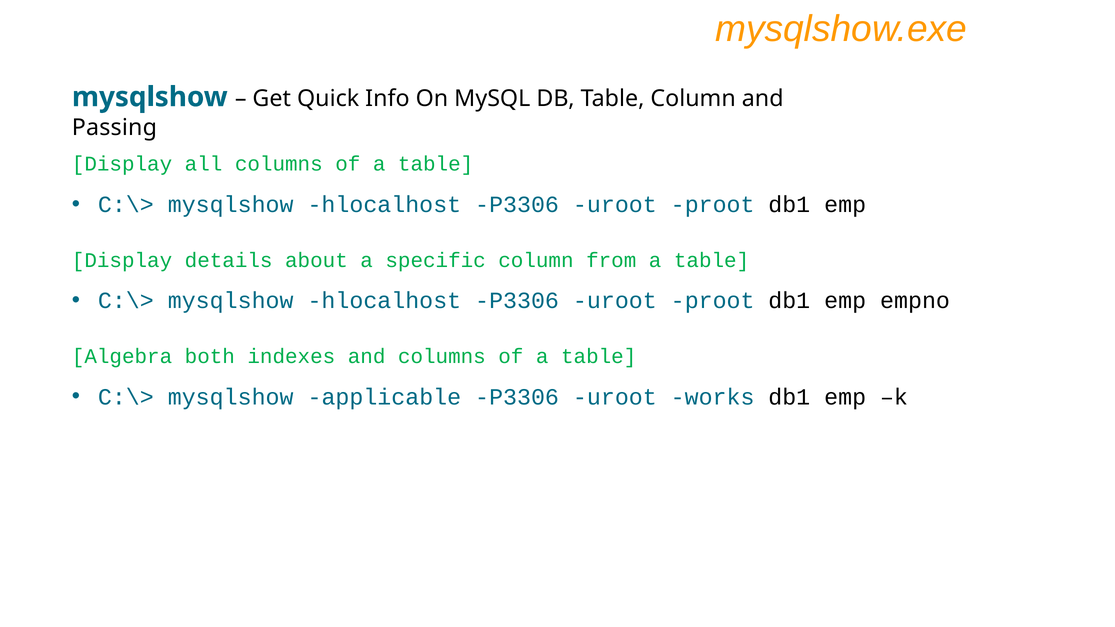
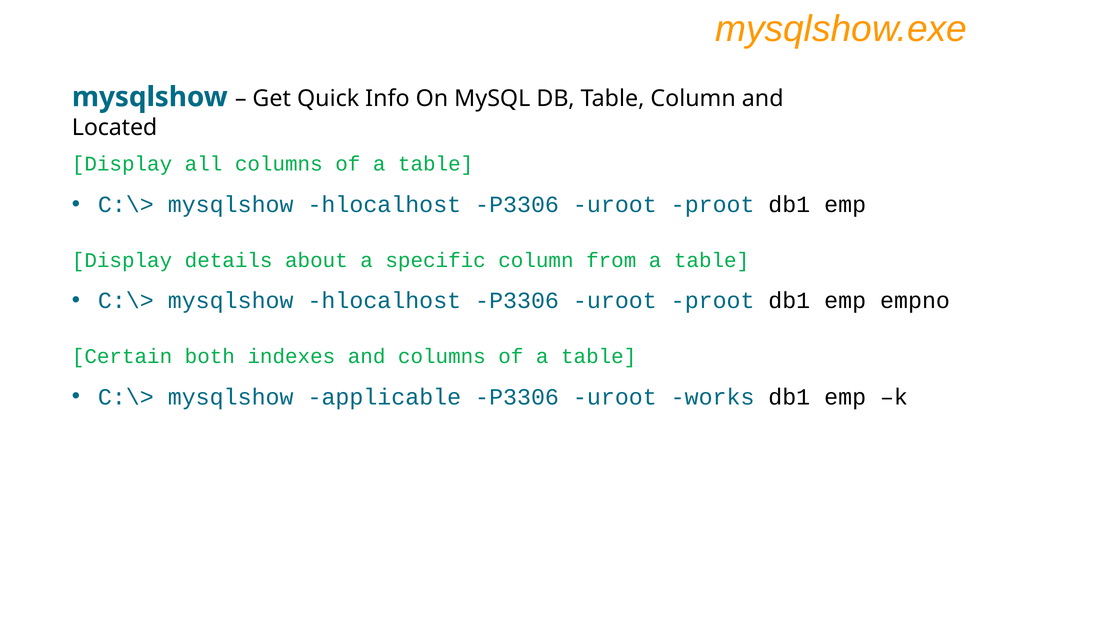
Passing: Passing -> Located (115, 127)
Algebra: Algebra -> Certain (122, 356)
